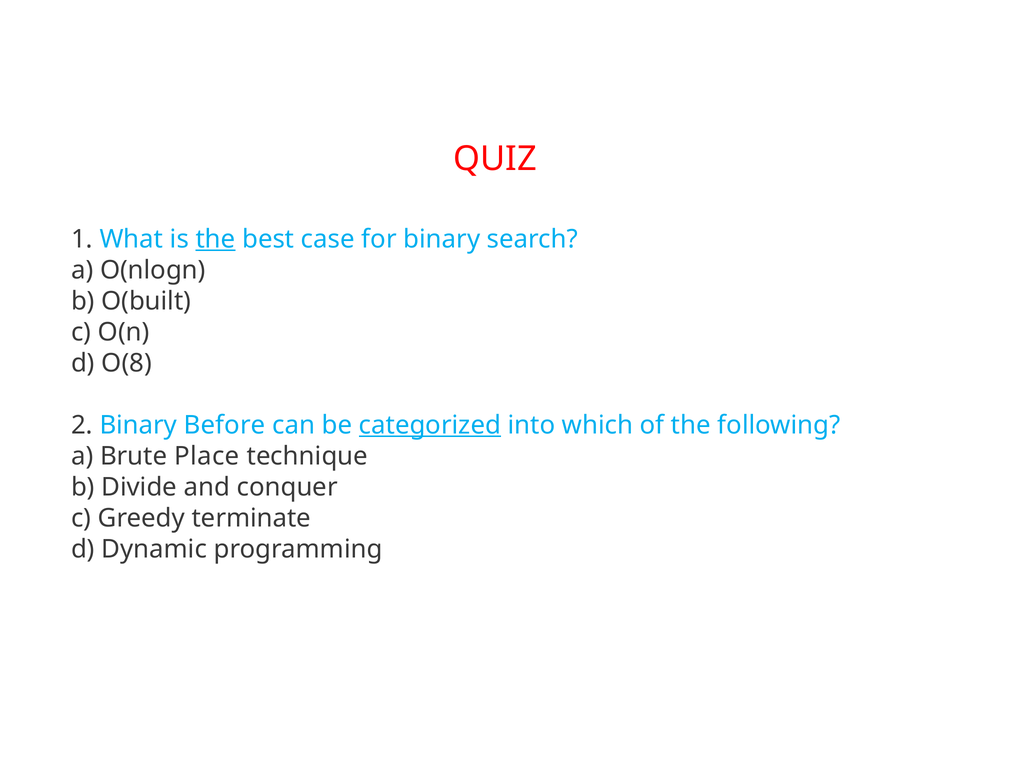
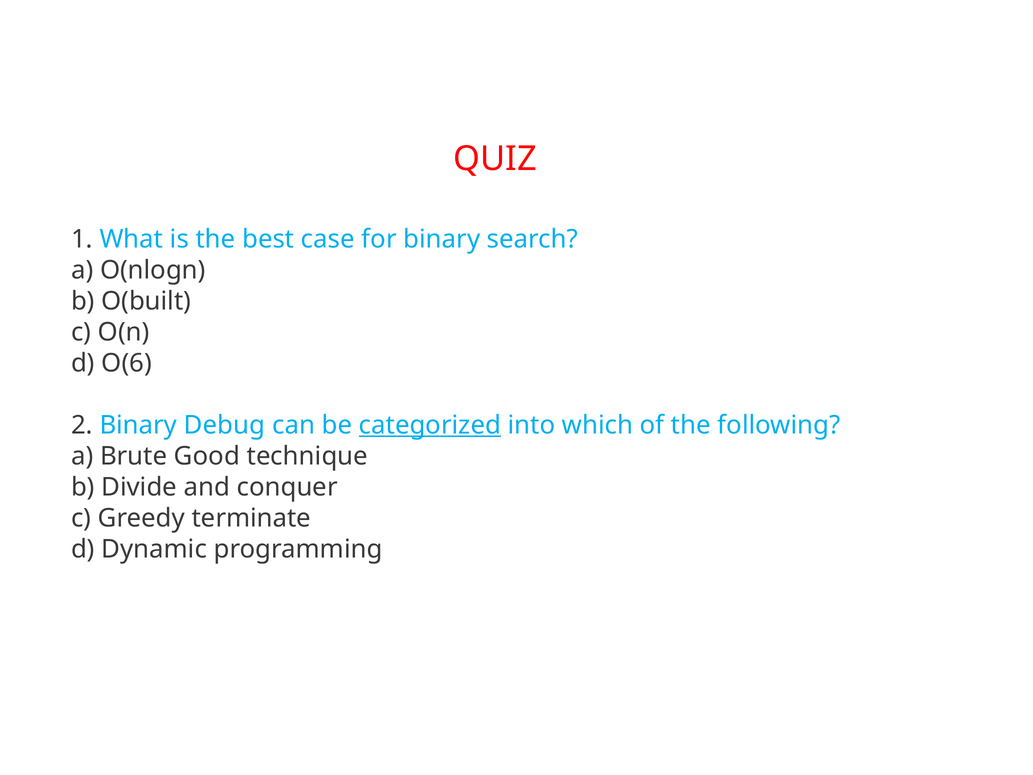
the underline: present -> none (216, 239)
O(8: O(8 -> O(6 (127, 363)
Before: Before -> Debug (225, 425)
Place: Place -> Good (207, 456)
